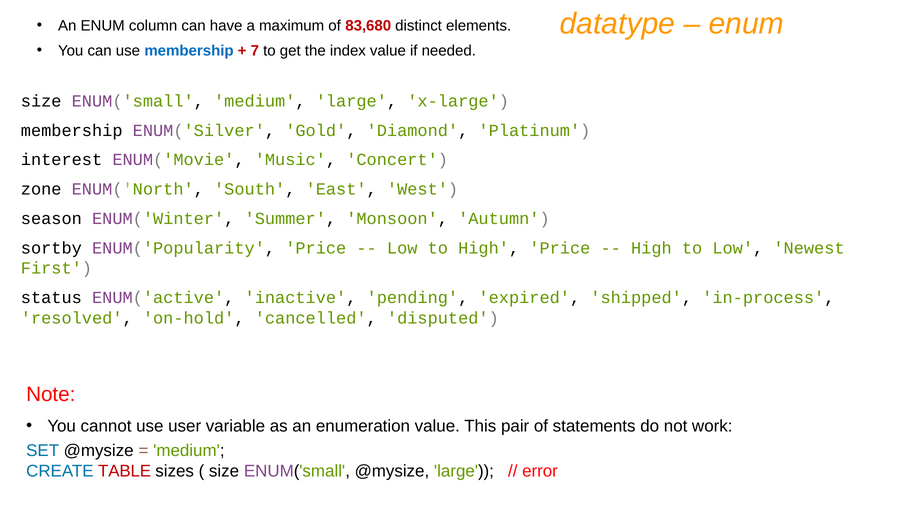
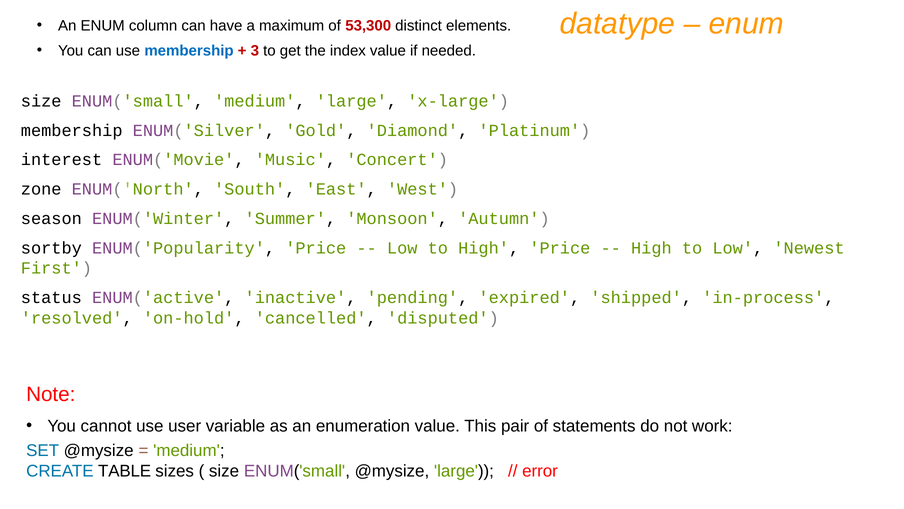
83,680: 83,680 -> 53,300 (368, 26)
7: 7 -> 3 (255, 51)
TABLE colour: red -> black (125, 471)
